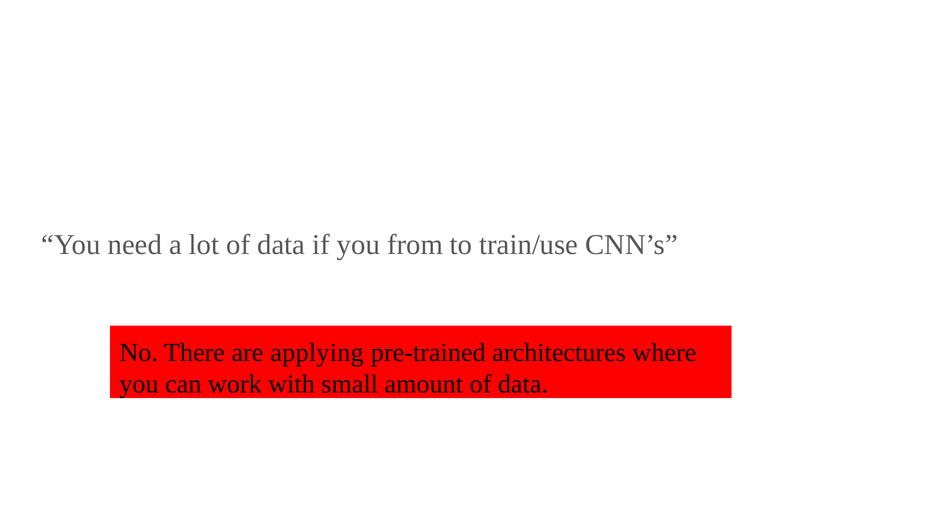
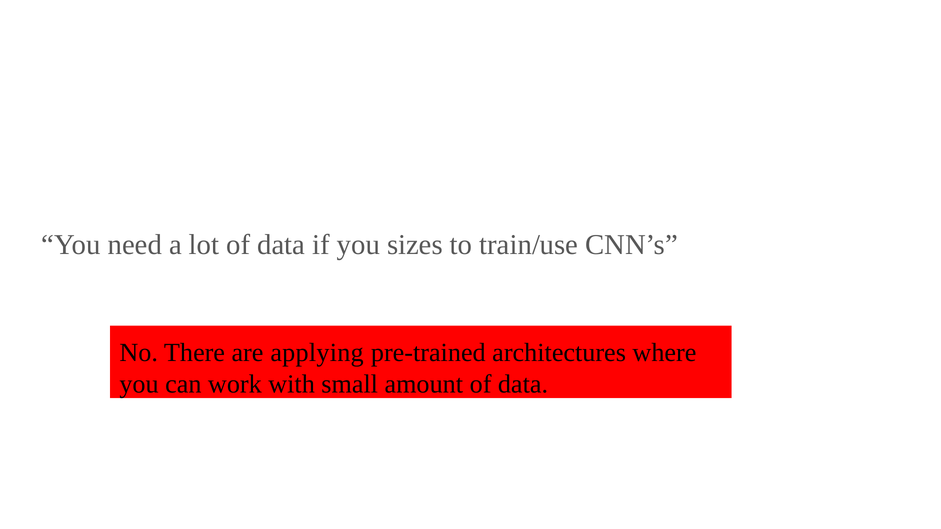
from: from -> sizes (415, 245)
